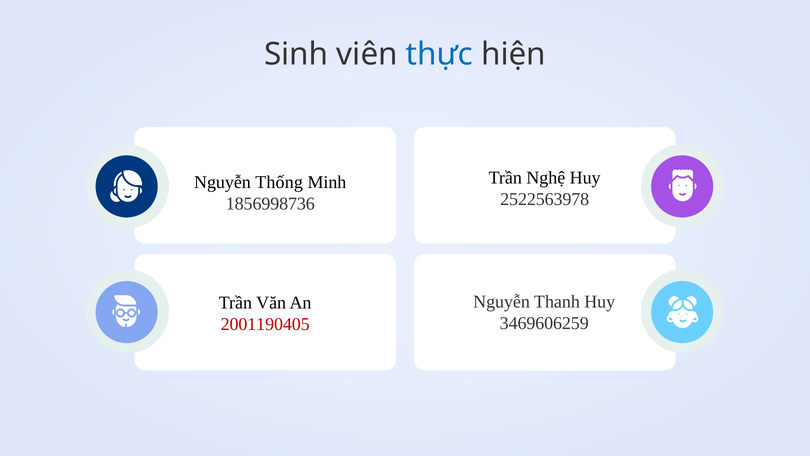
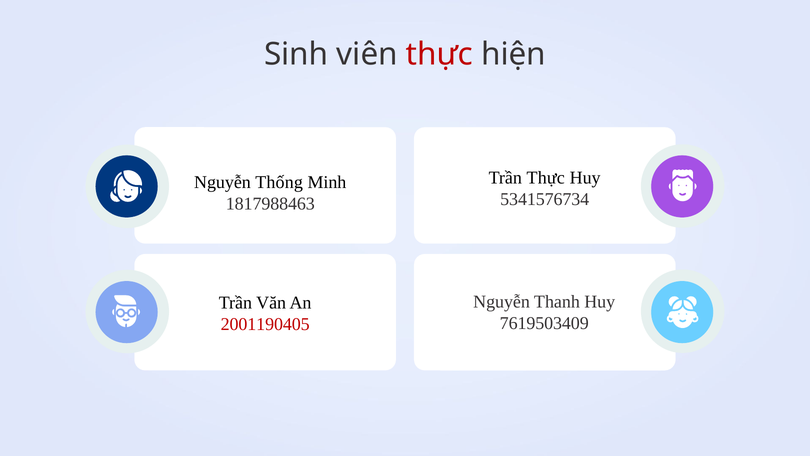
thực colour: blue -> red (439, 54)
Trần Nghệ: Nghệ -> Thực (546, 178)
2522563978: 2522563978 -> 5341576734 (545, 199)
1856998736: 1856998736 -> 1817988463 (270, 204)
3469606259: 3469606259 -> 7619503409 (544, 323)
